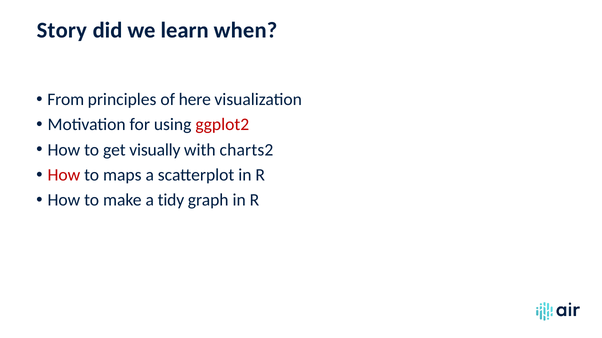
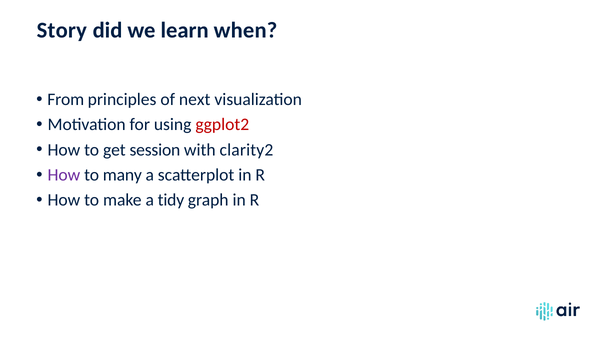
here: here -> next (195, 100)
visually: visually -> session (155, 150)
charts2: charts2 -> clarity2 (246, 150)
How colour: red -> purple (64, 175)
maps: maps -> many (122, 175)
